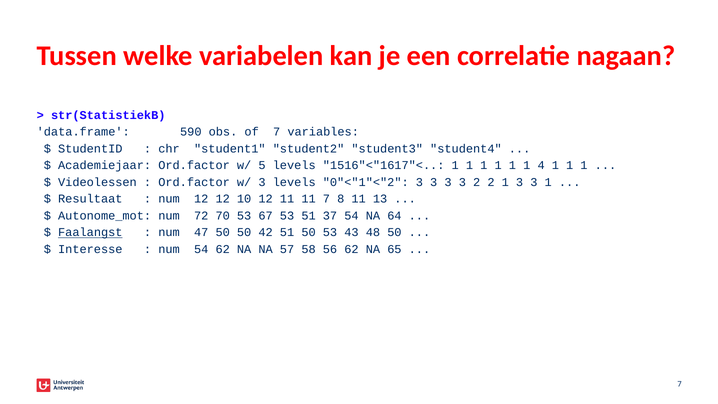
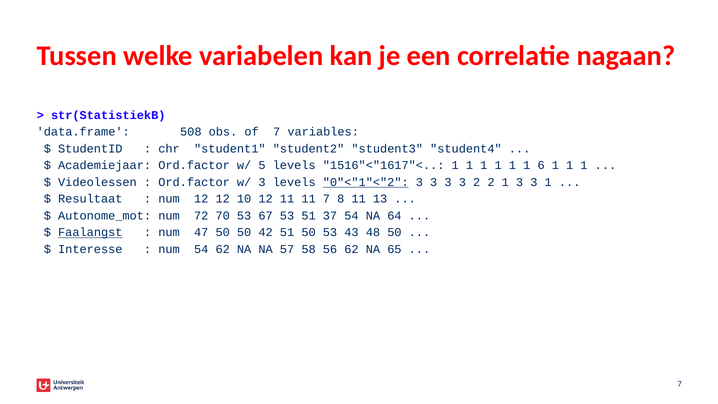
590: 590 -> 508 (191, 132)
4: 4 -> 6 (541, 165)
0"<"1"<"2 underline: none -> present (366, 182)
